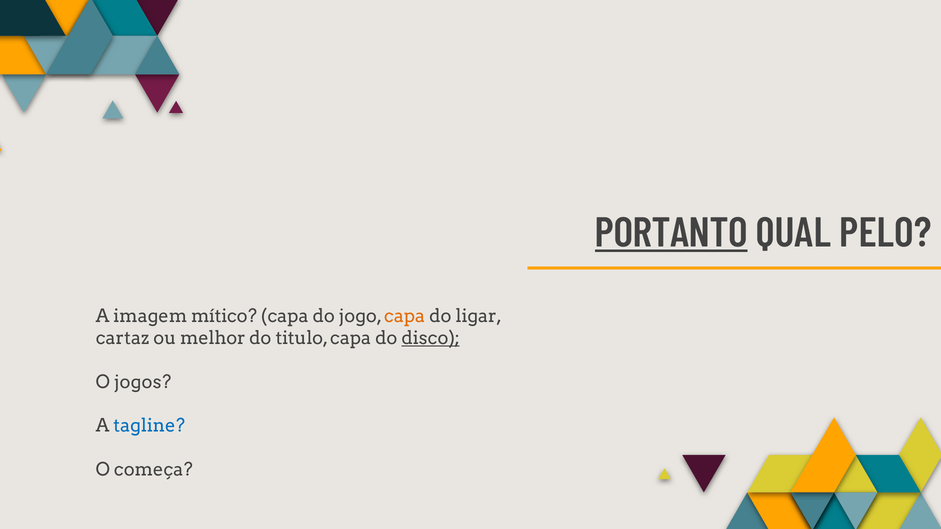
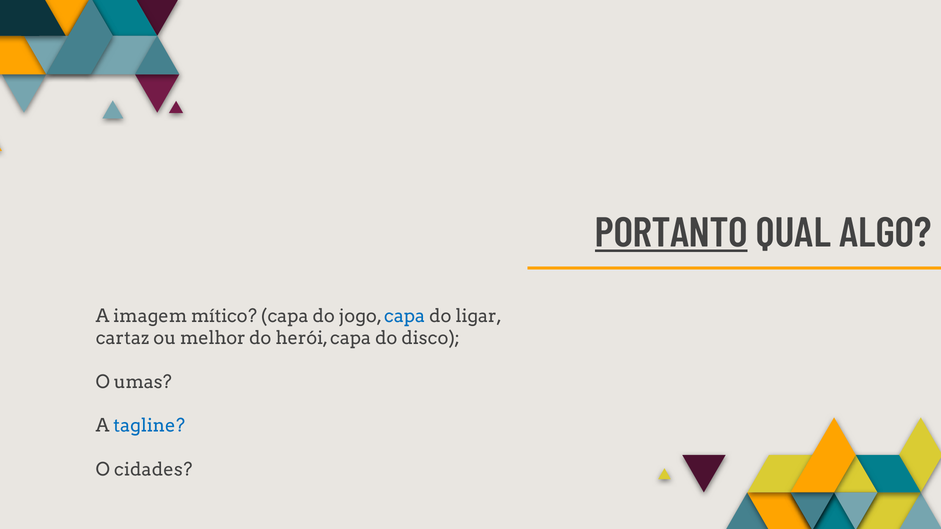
PELO: PELO -> ALGO (885, 233)
capa colour: orange -> blue (405, 316)
titulo: titulo -> herói (302, 338)
disco underline: present -> none (431, 338)
jogos: jogos -> umas (143, 382)
começa: começa -> cidades (153, 470)
